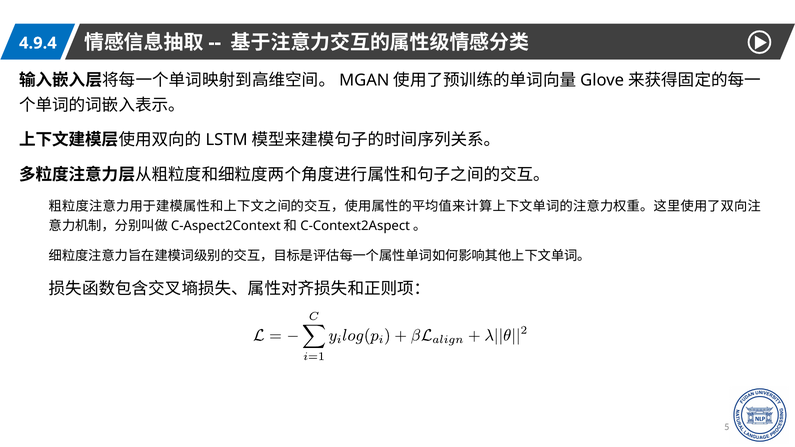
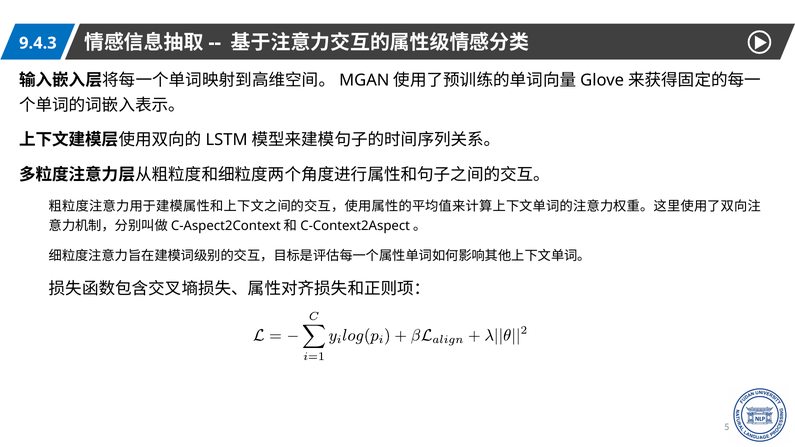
4.9.4: 4.9.4 -> 9.4.3 (38, 43)
